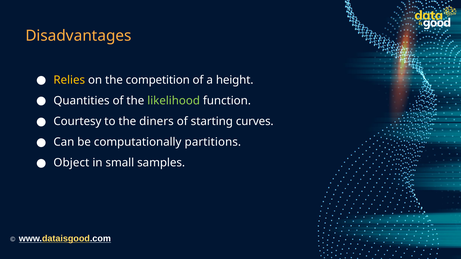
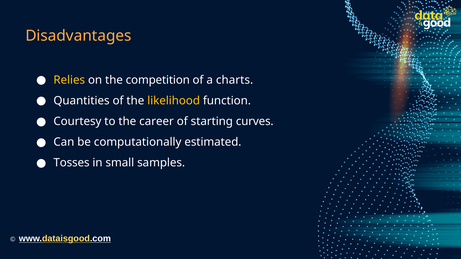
height: height -> charts (235, 80)
likelihood colour: light green -> yellow (174, 101)
diners: diners -> career (157, 122)
partitions: partitions -> estimated (213, 142)
Object: Object -> Tosses (72, 163)
